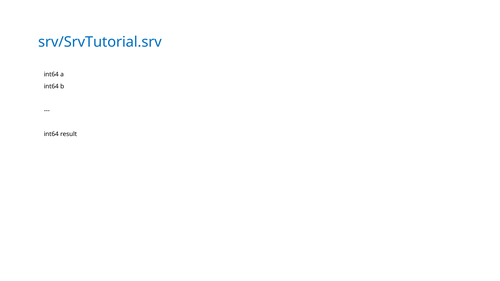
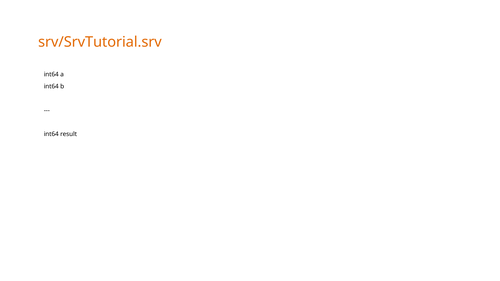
srv/SrvTutorial.srv colour: blue -> orange (100, 42)
